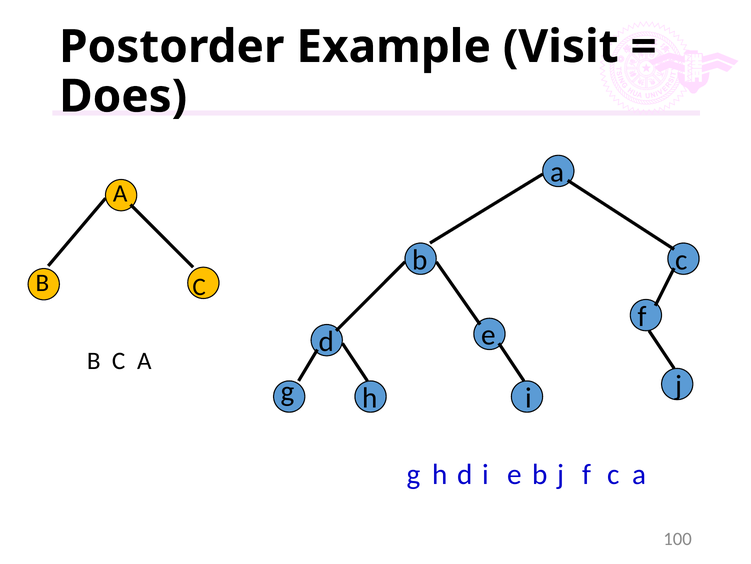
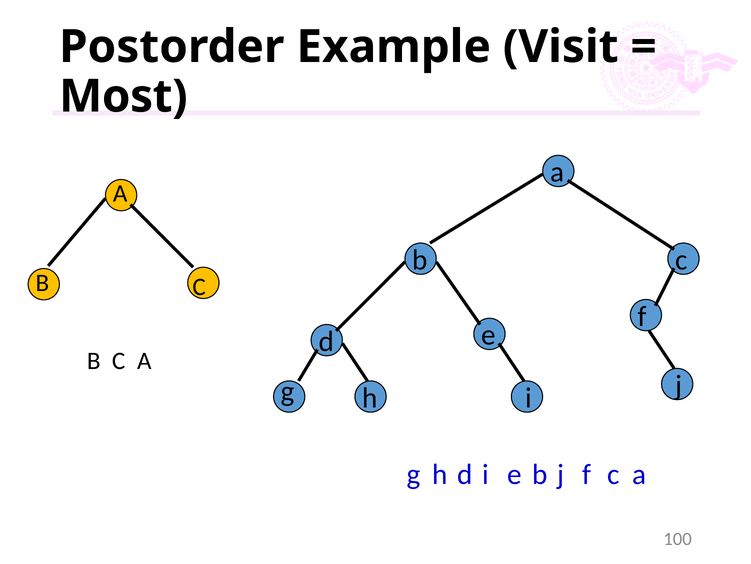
Does: Does -> Most (123, 96)
